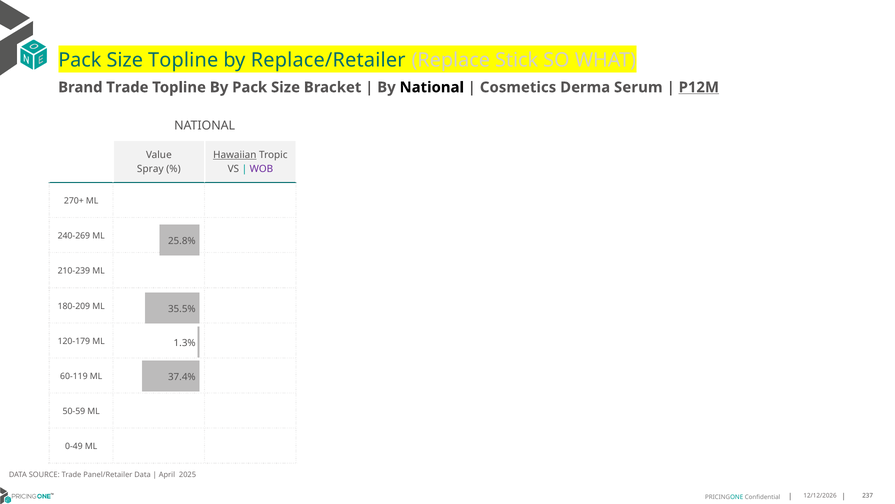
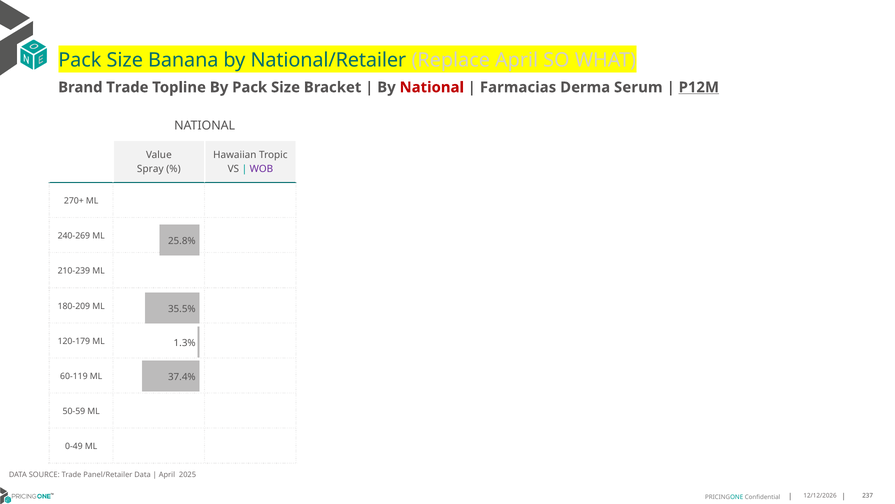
Size Topline: Topline -> Banana (183, 60)
Replace/Retailer: Replace/Retailer -> National/Retailer (328, 60)
Replace Stick: Stick -> April (517, 60)
National colour: black -> red (432, 87)
Cosmetics: Cosmetics -> Farmacias (518, 87)
Hawaiian underline: present -> none (235, 155)
